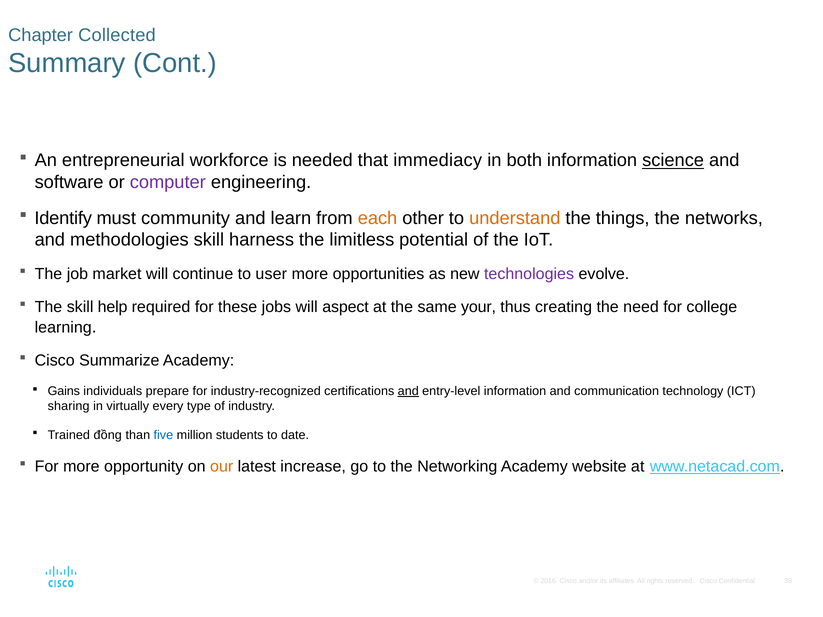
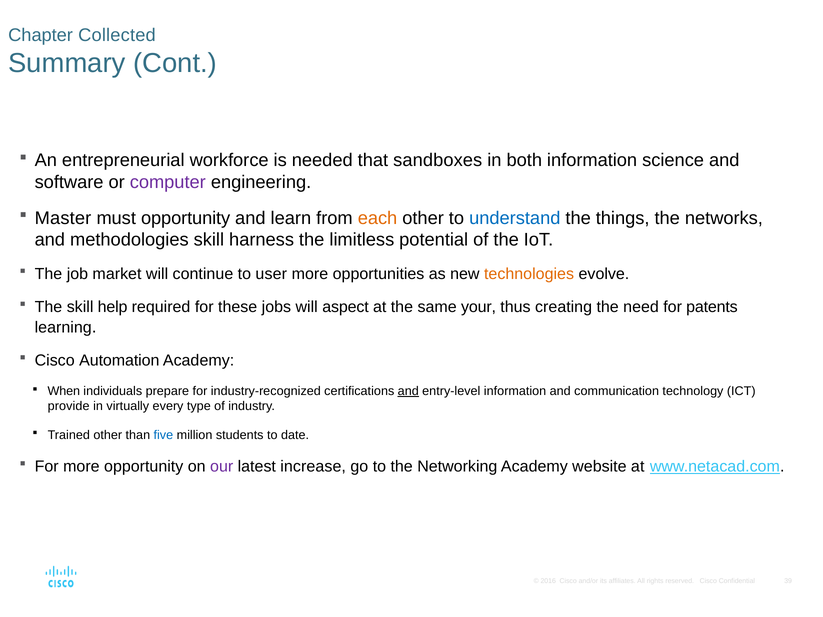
immediacy: immediacy -> sandboxes (438, 161)
science underline: present -> none (673, 161)
Identify: Identify -> Master (63, 218)
must community: community -> opportunity (186, 218)
understand colour: orange -> blue (515, 218)
technologies colour: purple -> orange (529, 274)
college: college -> patents (712, 307)
Summarize: Summarize -> Automation (119, 361)
Gains: Gains -> When (64, 391)
sharing: sharing -> provide (69, 406)
Trained đồng: đồng -> other (108, 435)
our colour: orange -> purple (222, 466)
